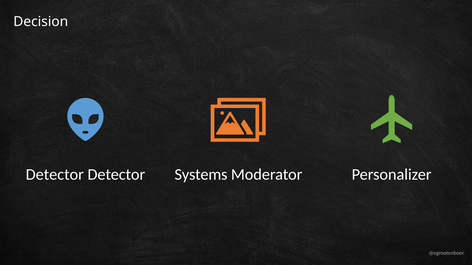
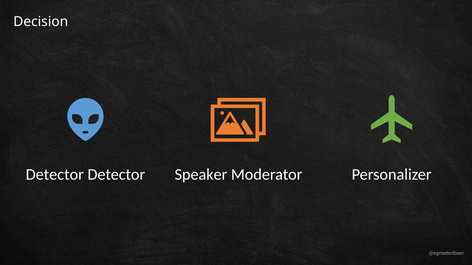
Systems: Systems -> Speaker (201, 175)
